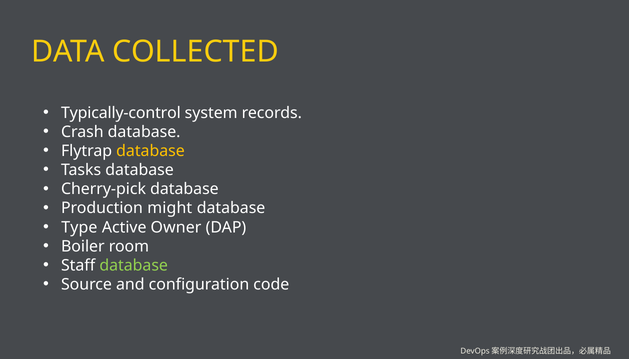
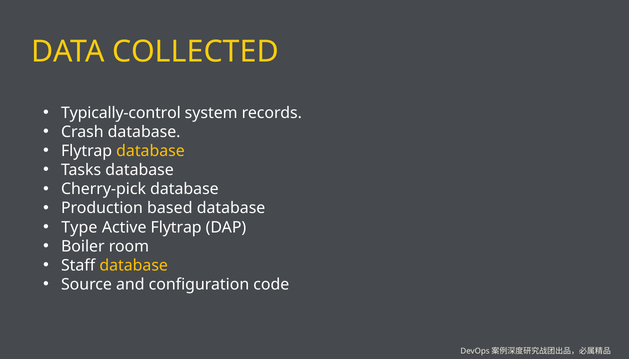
might: might -> based (170, 208)
Active Owner: Owner -> Flytrap (176, 227)
database colour: light green -> yellow (134, 265)
